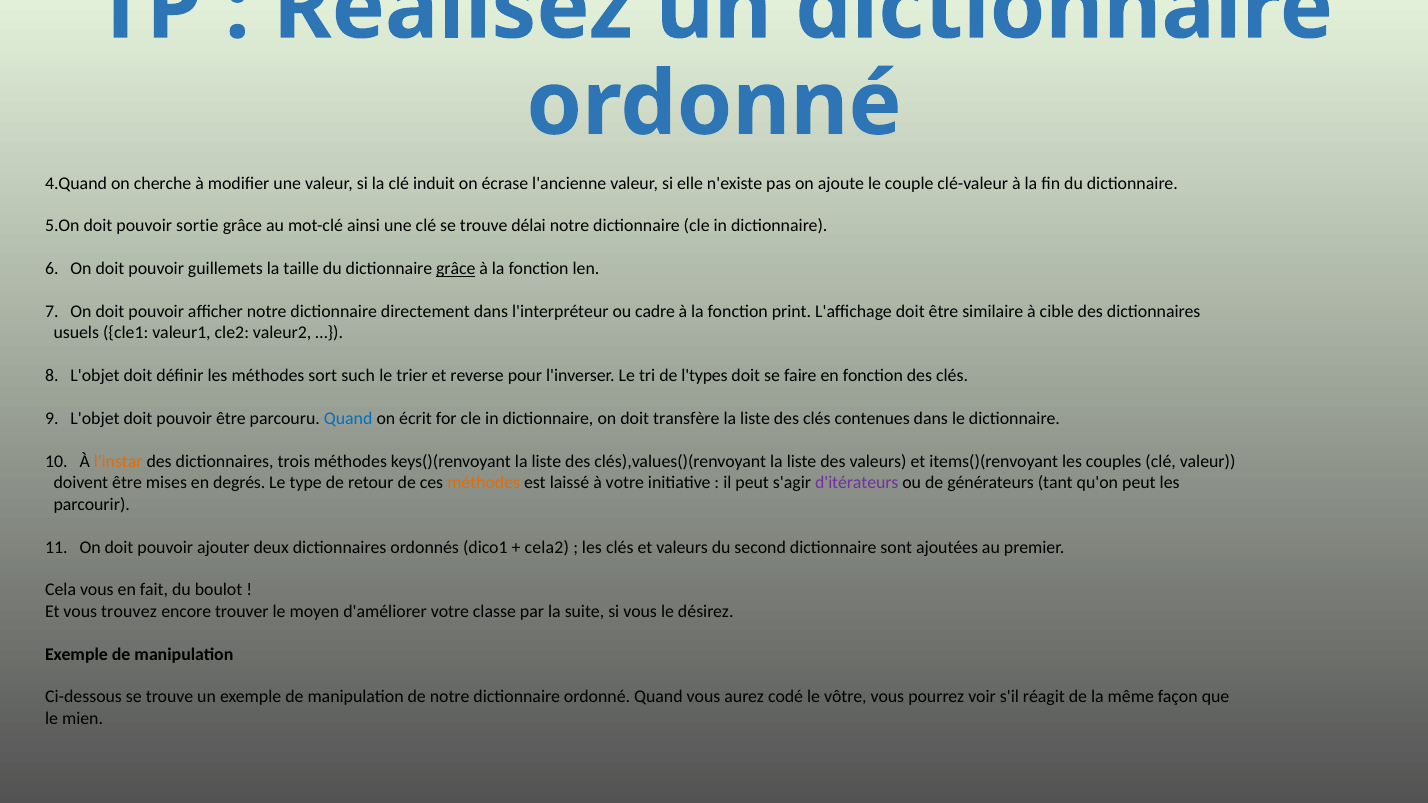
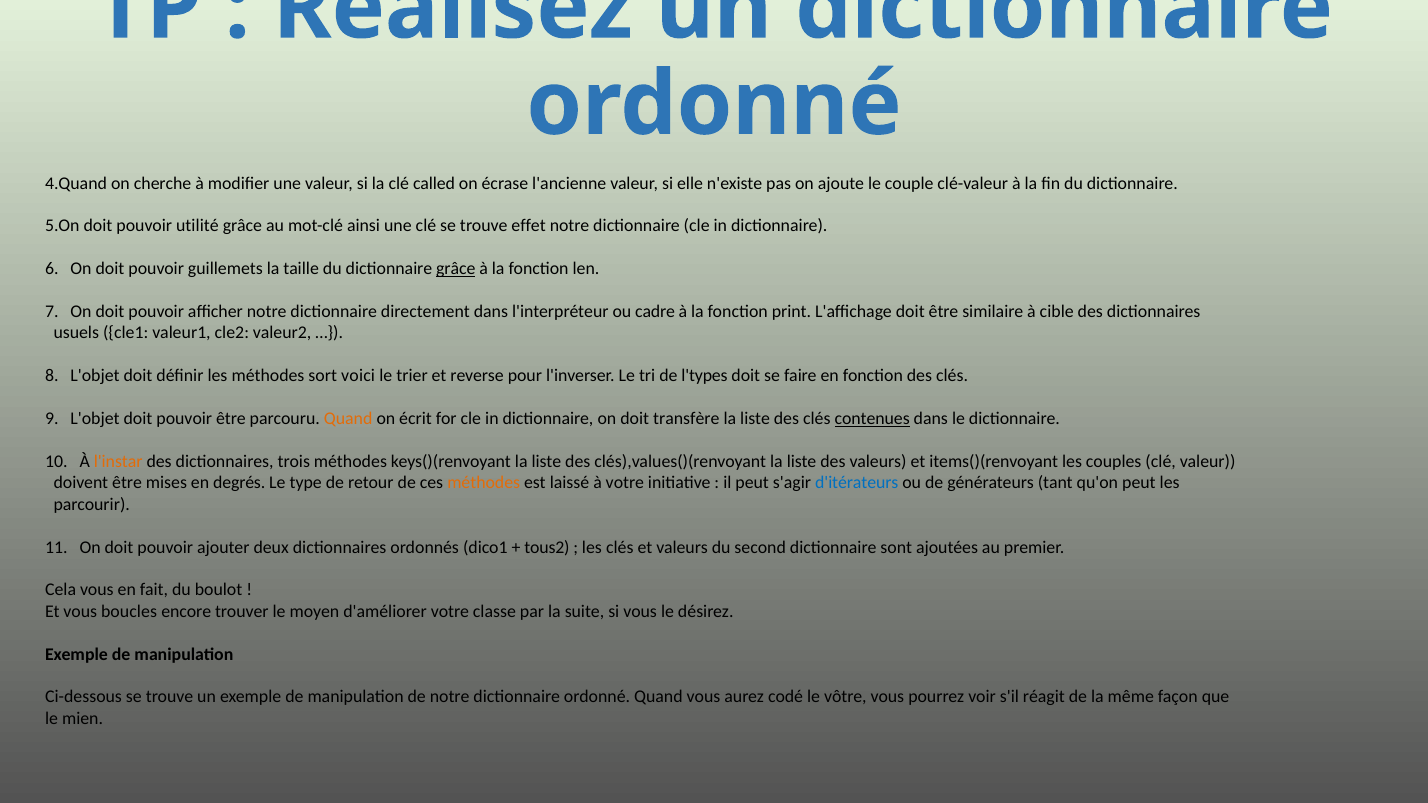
induit: induit -> called (434, 183)
sortie: sortie -> utilité (197, 226)
délai: délai -> effet (529, 226)
such: such -> voici (358, 376)
Quand colour: blue -> orange (348, 419)
contenues underline: none -> present (872, 419)
d'itérateurs colour: purple -> blue (857, 483)
cela2: cela2 -> tous2 (547, 547)
trouvez: trouvez -> boucles (129, 612)
